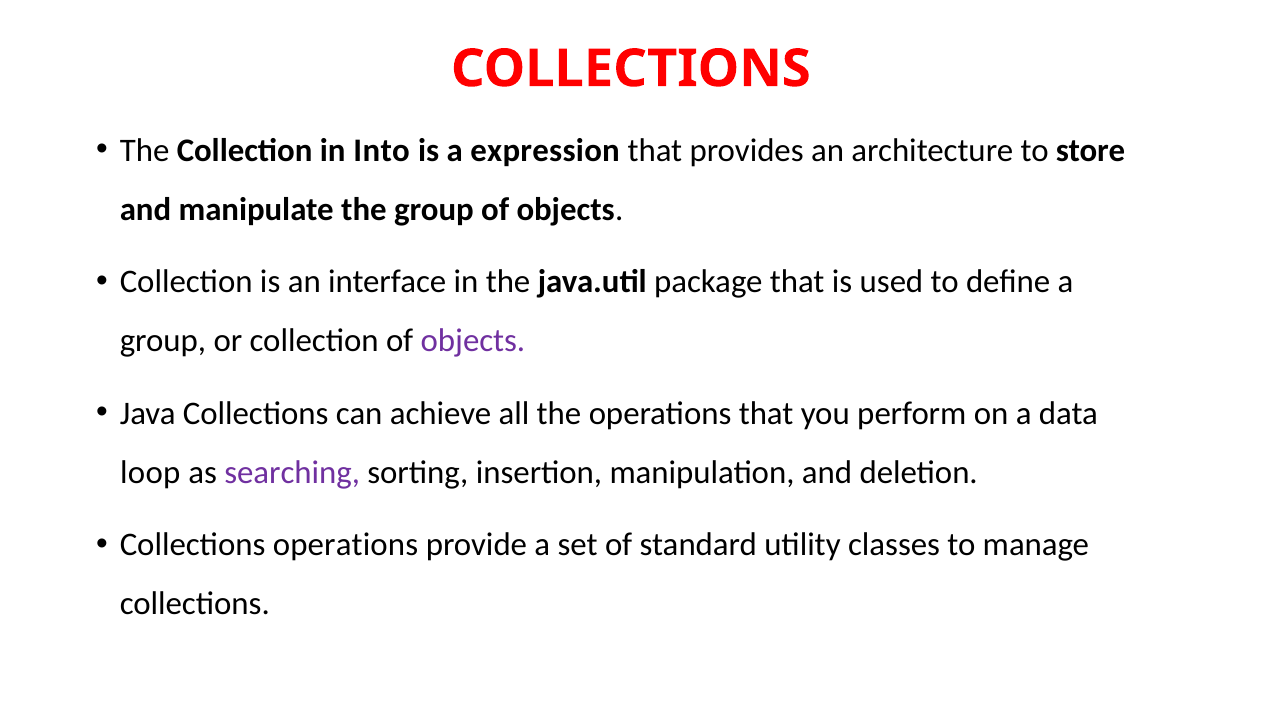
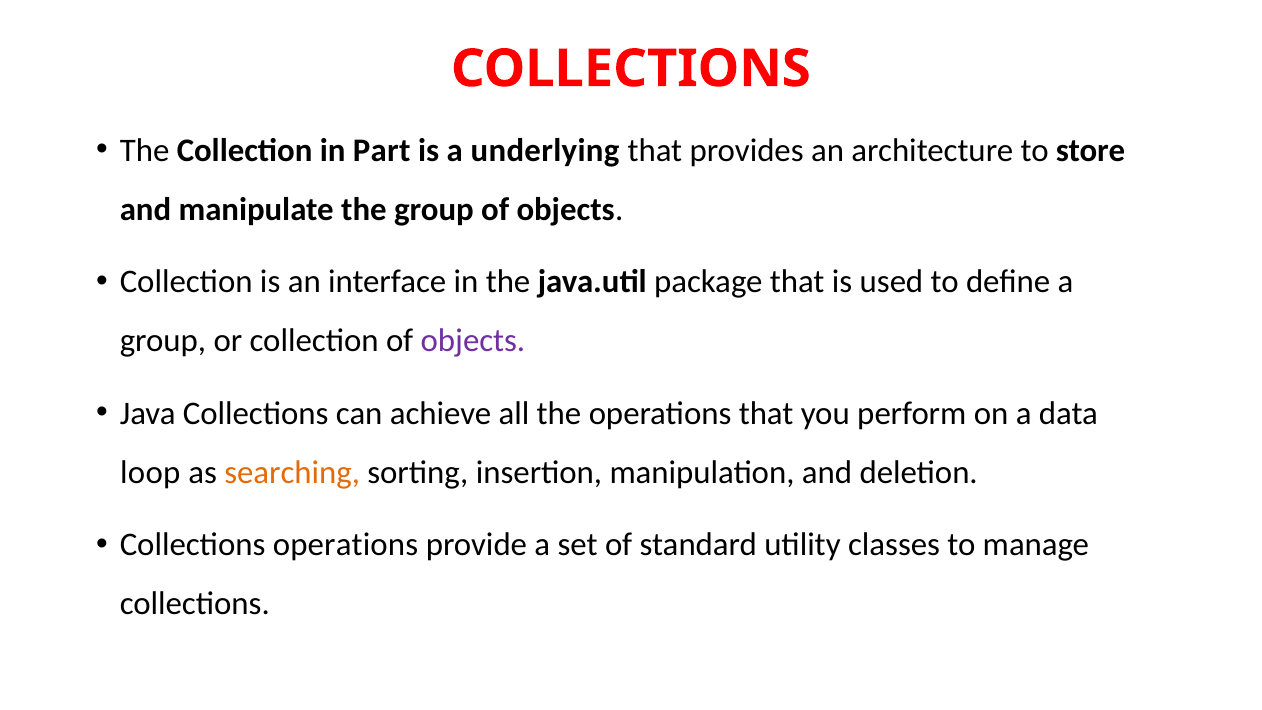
Into: Into -> Part (382, 150)
expression: expression -> underlying (545, 150)
searching colour: purple -> orange (292, 472)
